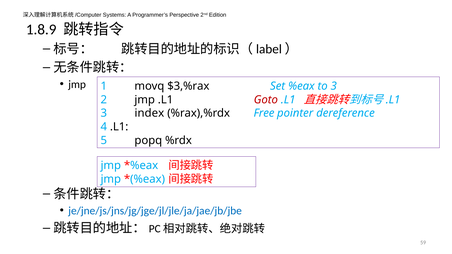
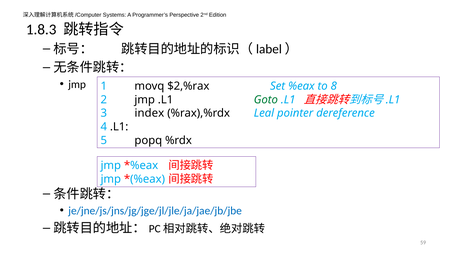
1.8.9: 1.8.9 -> 1.8.3 (41, 30)
$3,%rax: $3,%rax -> $2,%rax (188, 86)
to 3: 3 -> 8 (334, 86)
Goto colour: red -> green (266, 100)
Free: Free -> Leal (264, 113)
